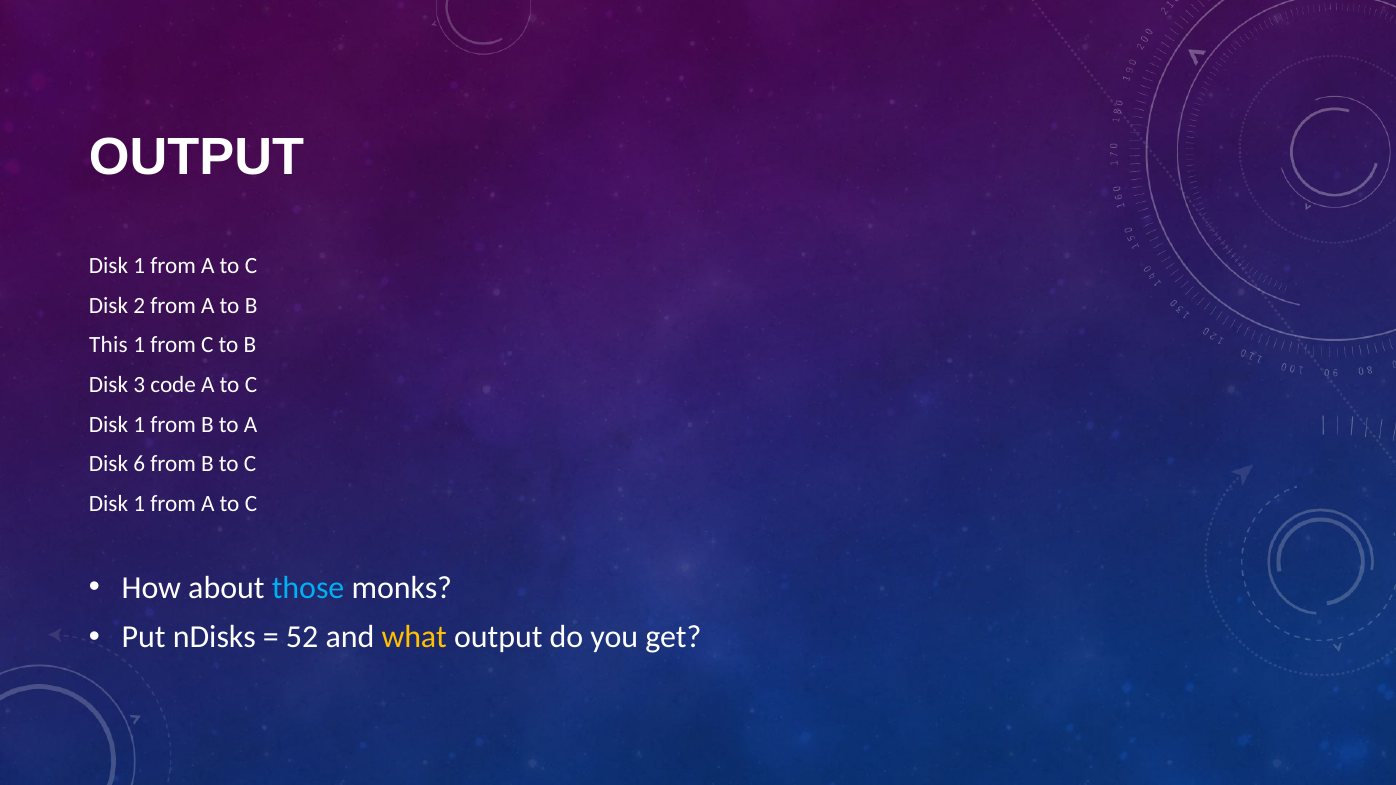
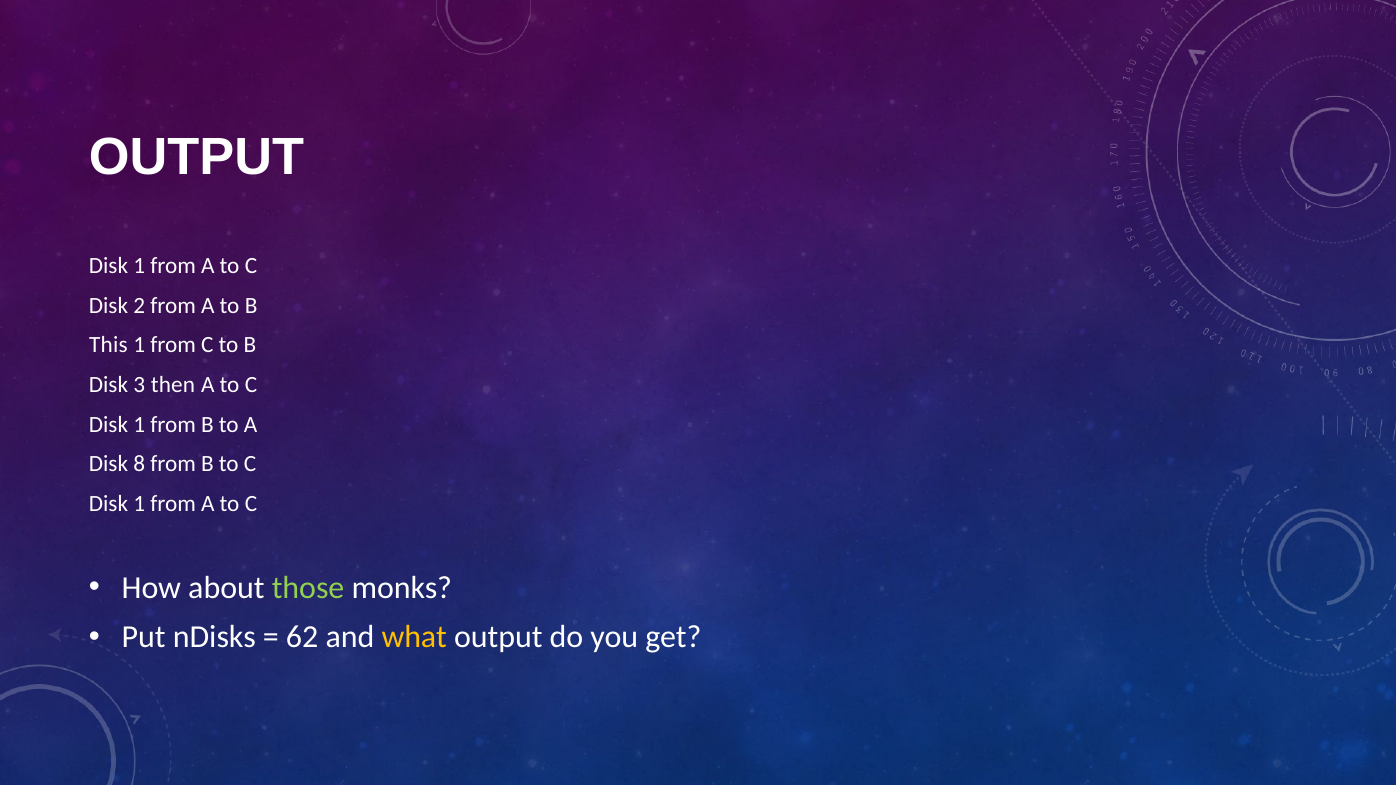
code: code -> then (173, 385)
6: 6 -> 8 (139, 464)
those colour: light blue -> light green (308, 588)
52: 52 -> 62 (302, 637)
